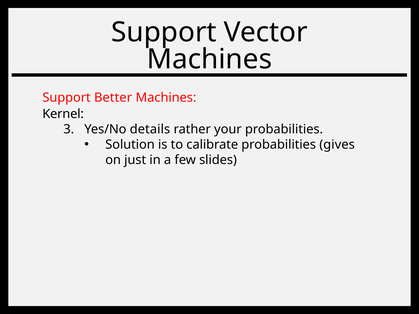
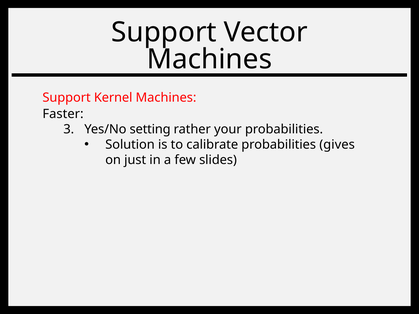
Better: Better -> Kernel (113, 98)
Kernel: Kernel -> Faster (63, 114)
details: details -> setting (150, 129)
